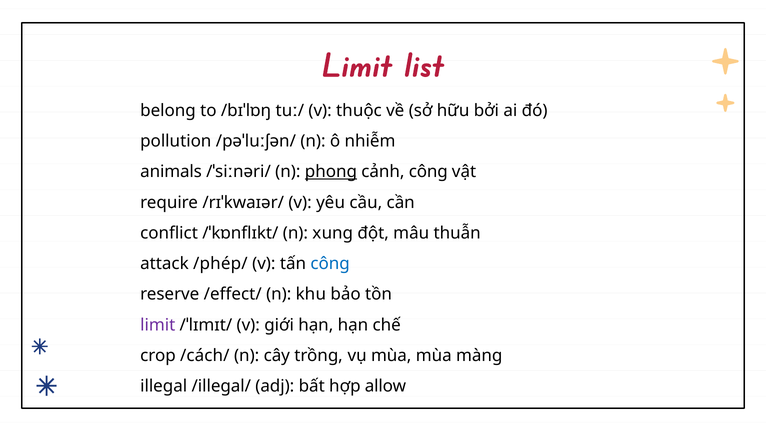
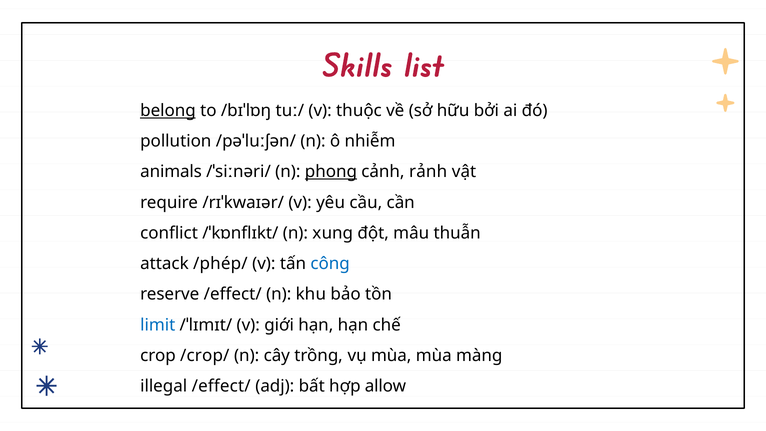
Limit: Limit -> Skills (357, 66)
belong underline: none -> present (168, 111)
cảnh công: công -> rảnh (428, 172)
limit colour: purple -> blue (158, 325)
/cách/: /cách/ -> /crop/ (205, 355)
illegal /illegal/: /illegal/ -> /effect/ (221, 386)
